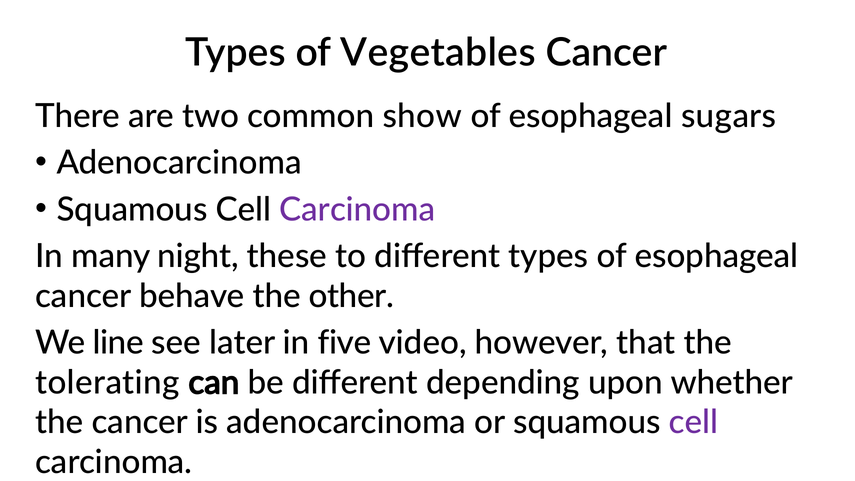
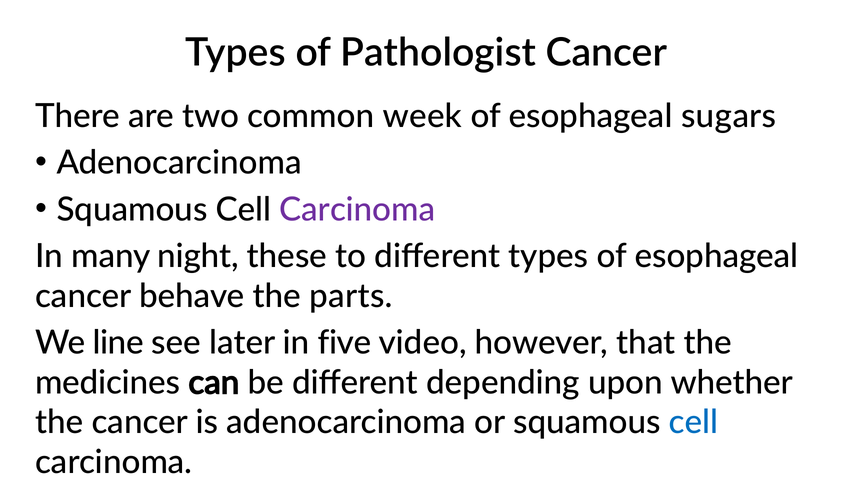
Vegetables: Vegetables -> Pathologist (438, 53)
show: show -> week (422, 116)
other: other -> parts (351, 296)
tolerating: tolerating -> medicines (108, 383)
cell colour: purple -> blue (694, 422)
